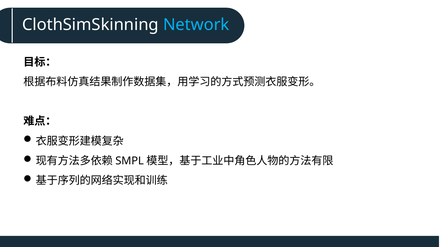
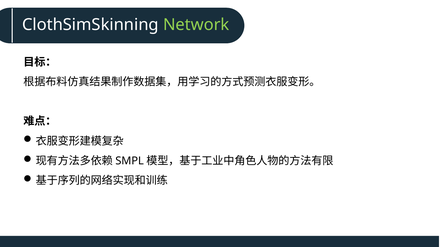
Network colour: light blue -> light green (196, 25)
